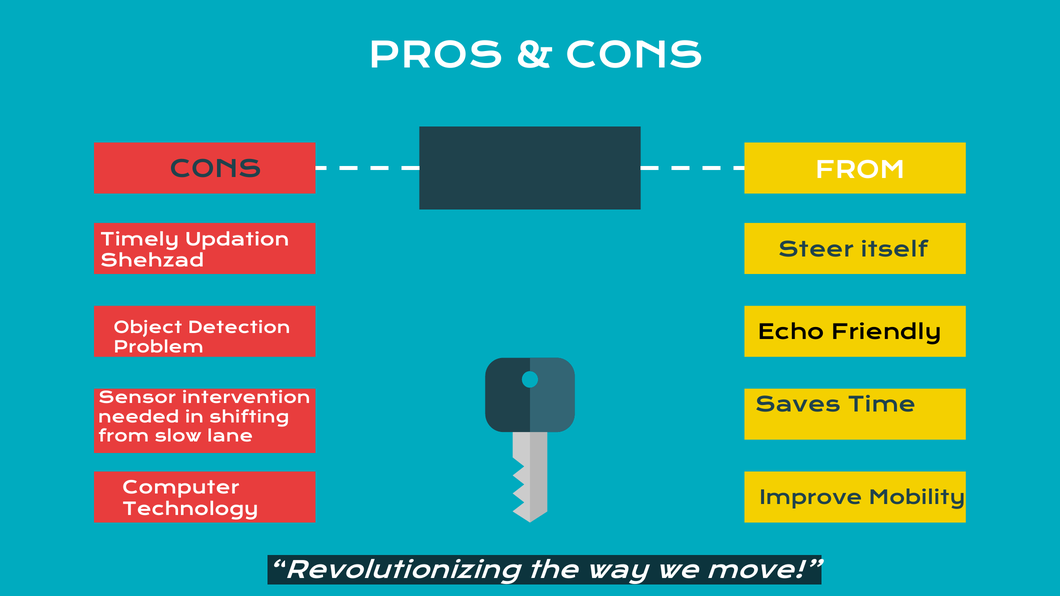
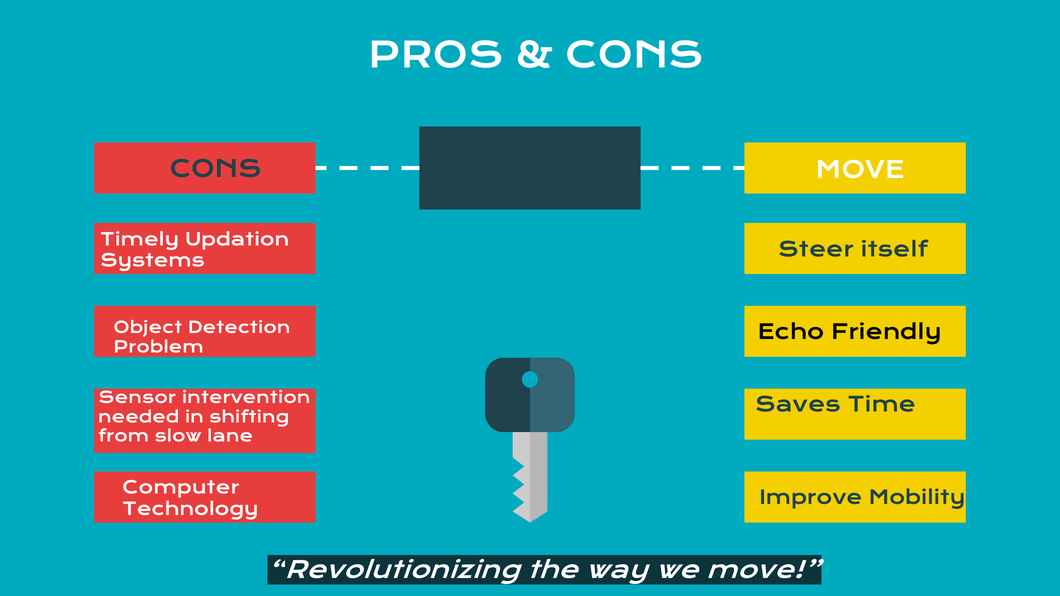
FROM: FROM -> MOVE (860, 171)
Shehzad: Shehzad -> Systems (152, 261)
